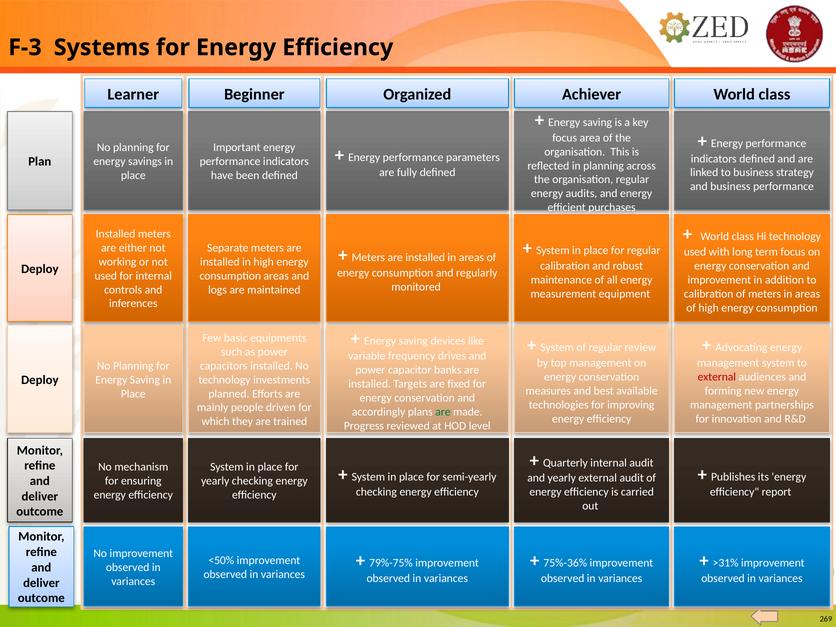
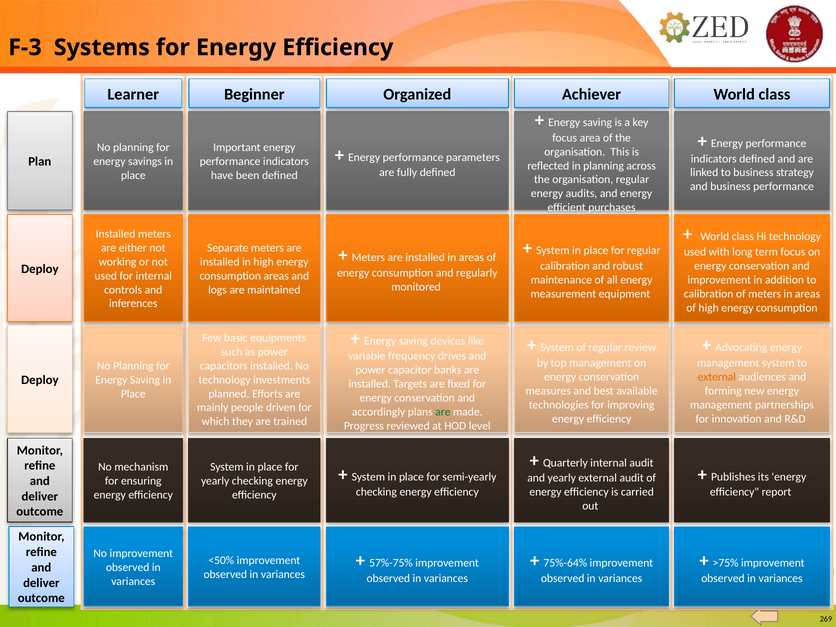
external colour: red -> orange (717, 377)
79%-75%: 79%-75% -> 57%-75% (391, 563)
75%-36%: 75%-36% -> 75%-64% (565, 563)
>31%: >31% -> >75% (726, 563)
